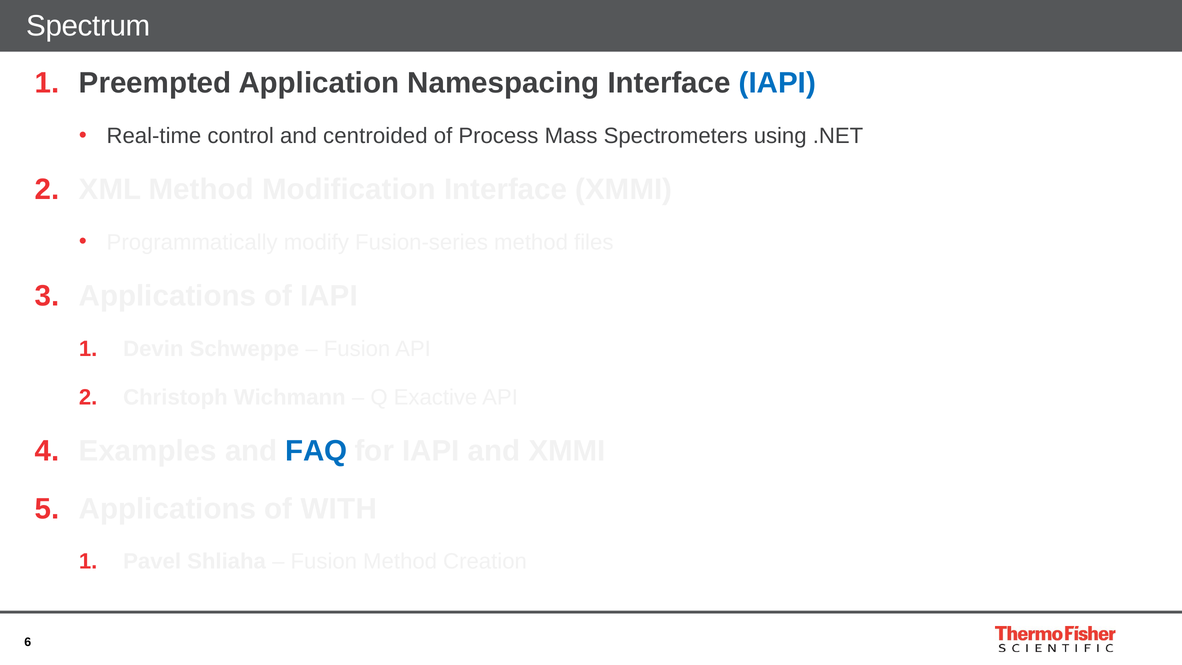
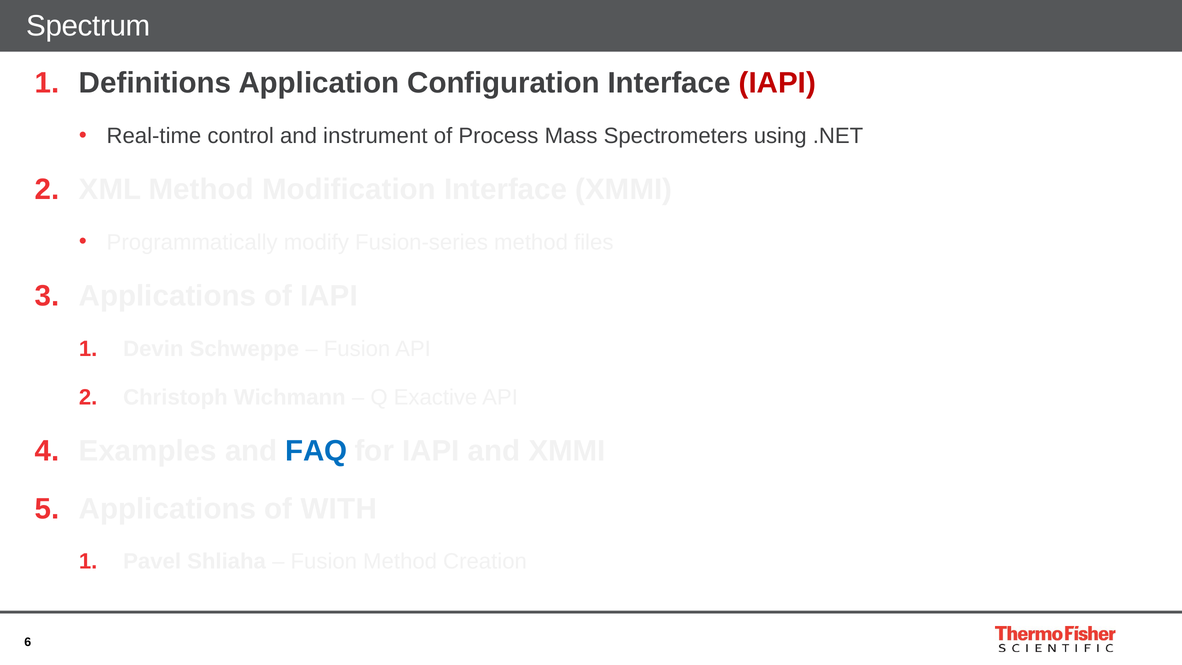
Preempted: Preempted -> Definitions (155, 83)
Namespacing: Namespacing -> Configuration (504, 83)
IAPI colour: blue -> red (777, 83)
centroided: centroided -> instrument (375, 136)
